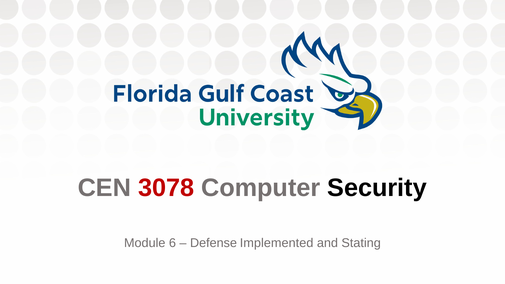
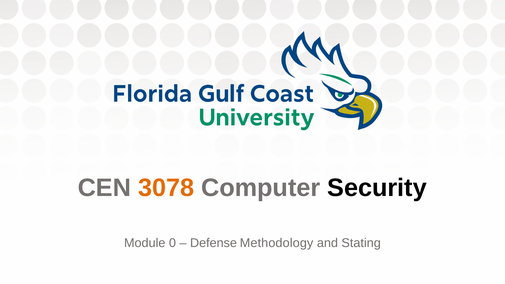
3078 colour: red -> orange (166, 188)
6: 6 -> 0 (172, 243)
Implemented: Implemented -> Methodology (277, 243)
